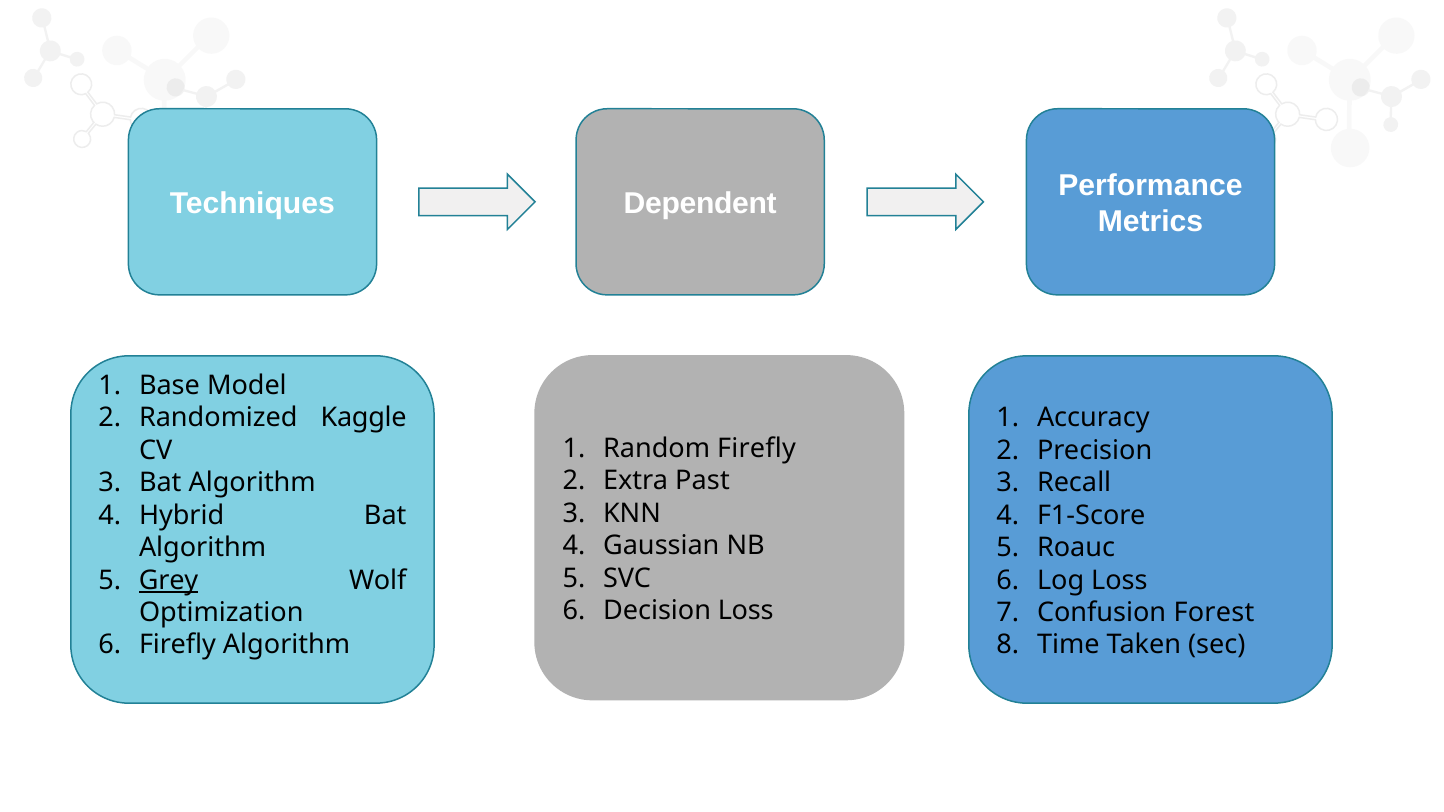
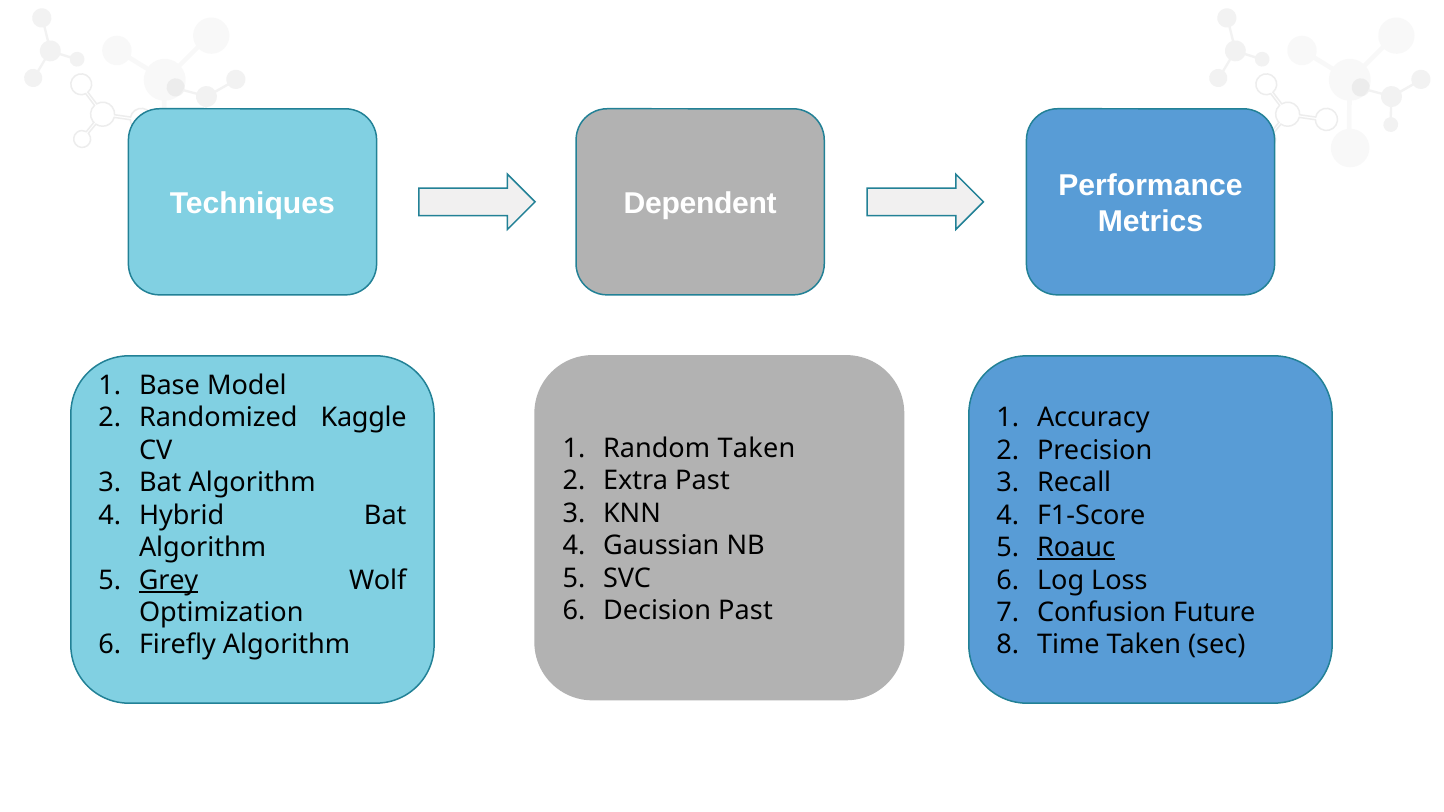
Random Firefly: Firefly -> Taken (756, 449)
Roauc underline: none -> present (1076, 548)
Decision Loss: Loss -> Past (745, 611)
Forest: Forest -> Future (1214, 613)
